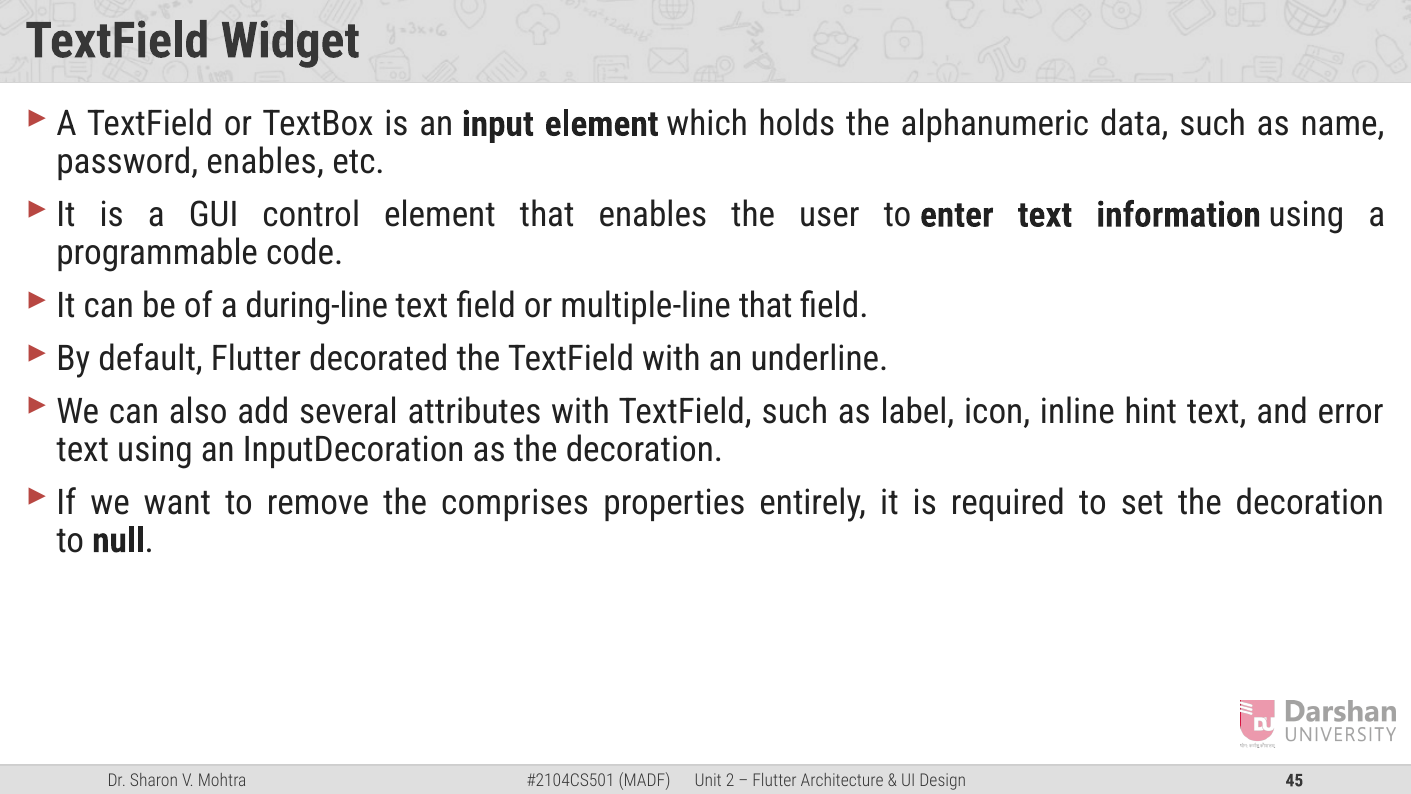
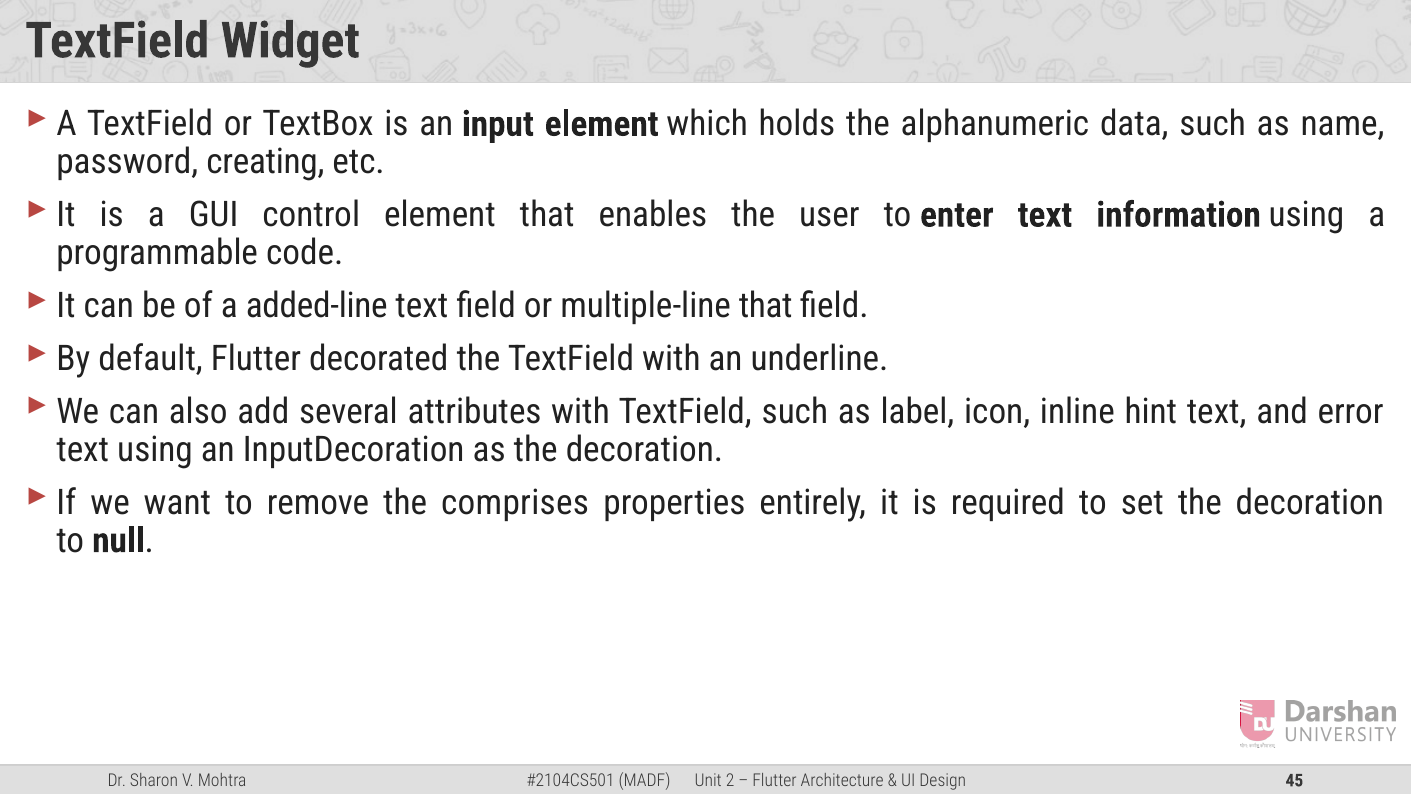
password enables: enables -> creating (265, 162)
during-line: during-line -> added-line (317, 306)
